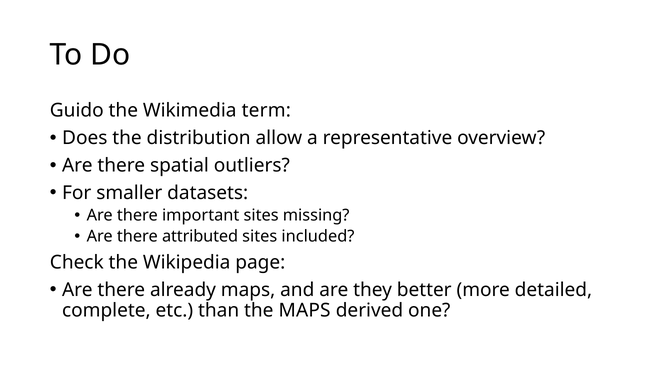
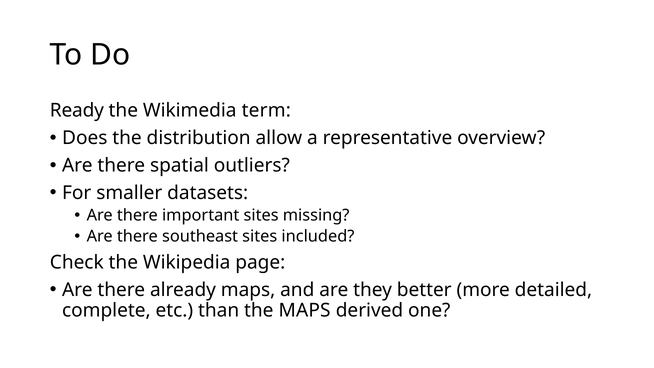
Guido: Guido -> Ready (77, 111)
attributed: attributed -> southeast (200, 236)
